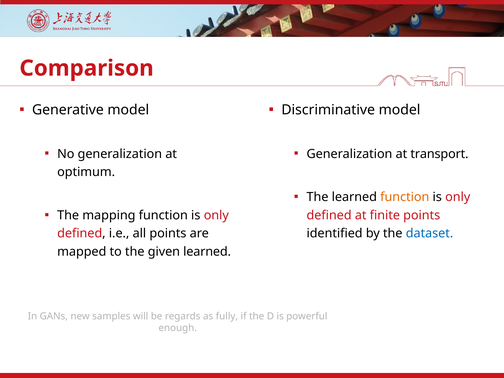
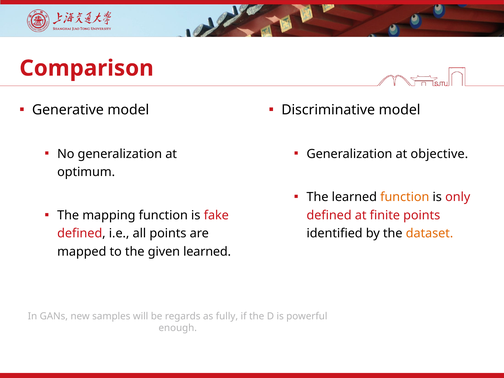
transport: transport -> objective (439, 154)
mapping function is only: only -> fake (216, 215)
dataset colour: blue -> orange (430, 233)
